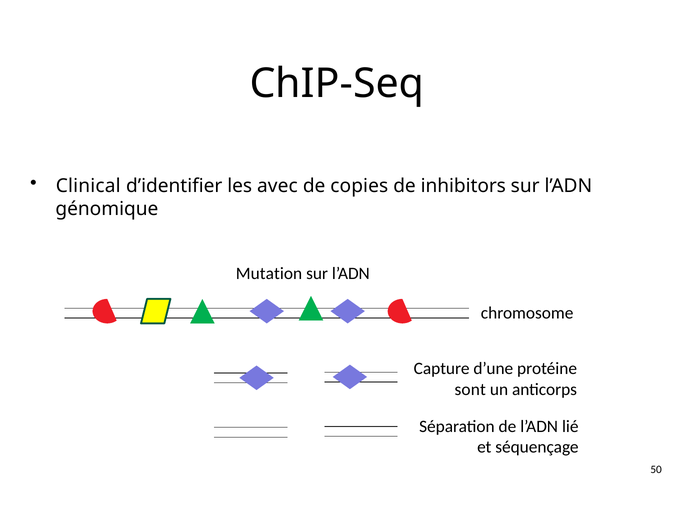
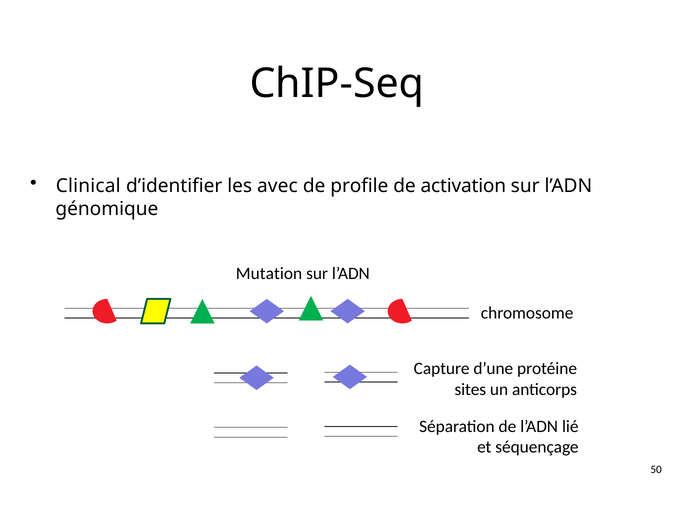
copies: copies -> profile (359, 186)
inhibitors: inhibitors -> activation (463, 186)
sont: sont -> sites (470, 389)
